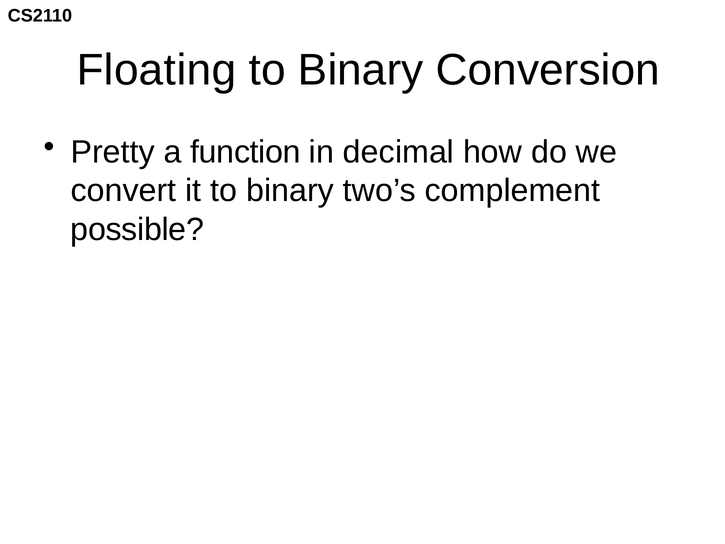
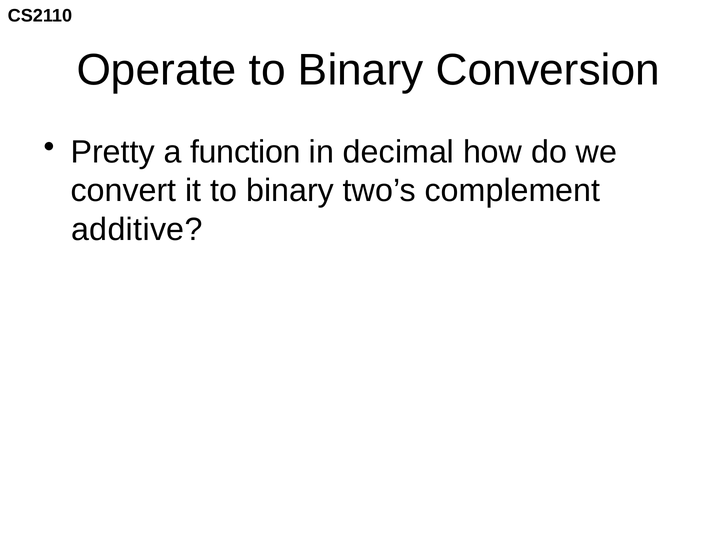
Floating: Floating -> Operate (157, 70)
possible: possible -> additive (137, 229)
